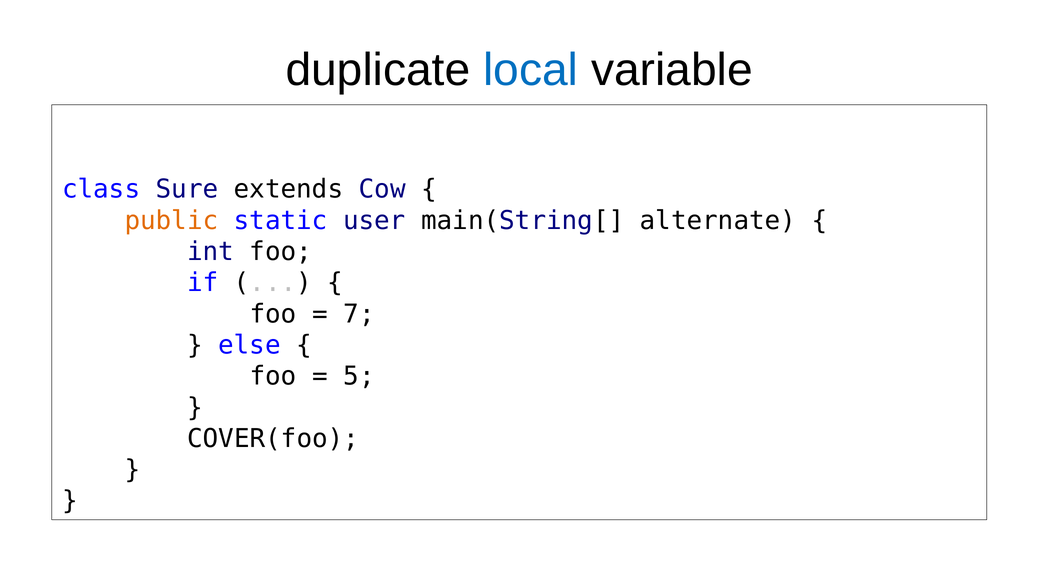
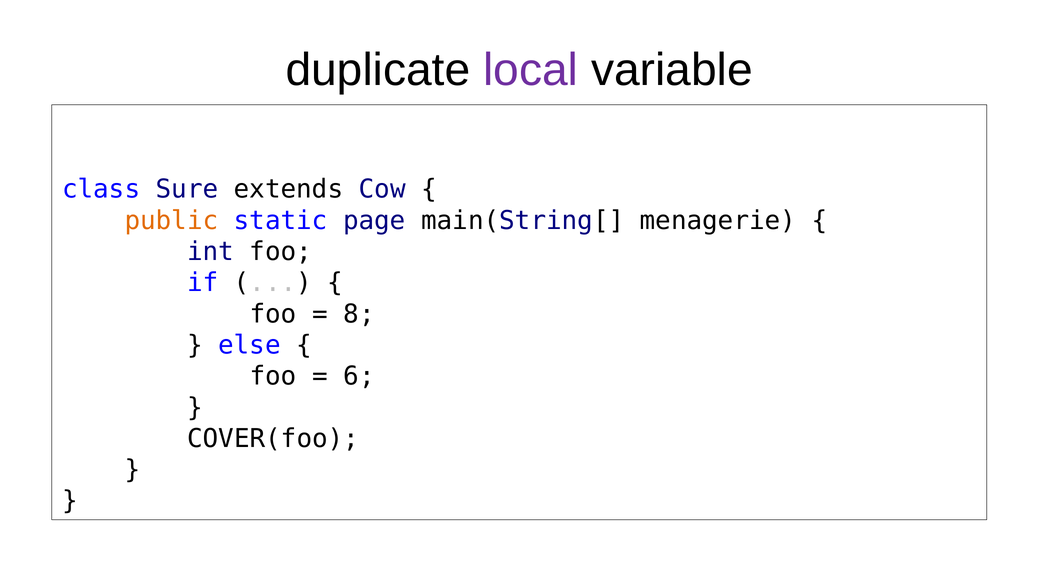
local colour: blue -> purple (531, 70)
user: user -> page (374, 221)
alternate: alternate -> menagerie (718, 221)
7: 7 -> 8 (359, 314)
5: 5 -> 6 (359, 377)
